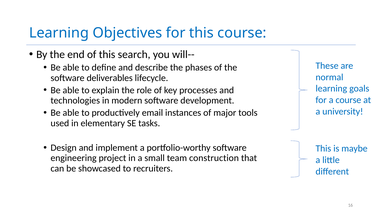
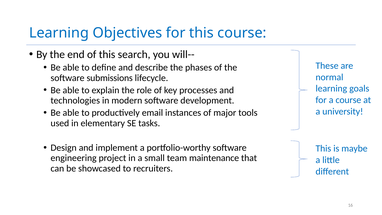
deliverables: deliverables -> submissions (110, 78)
construction: construction -> maintenance (214, 158)
